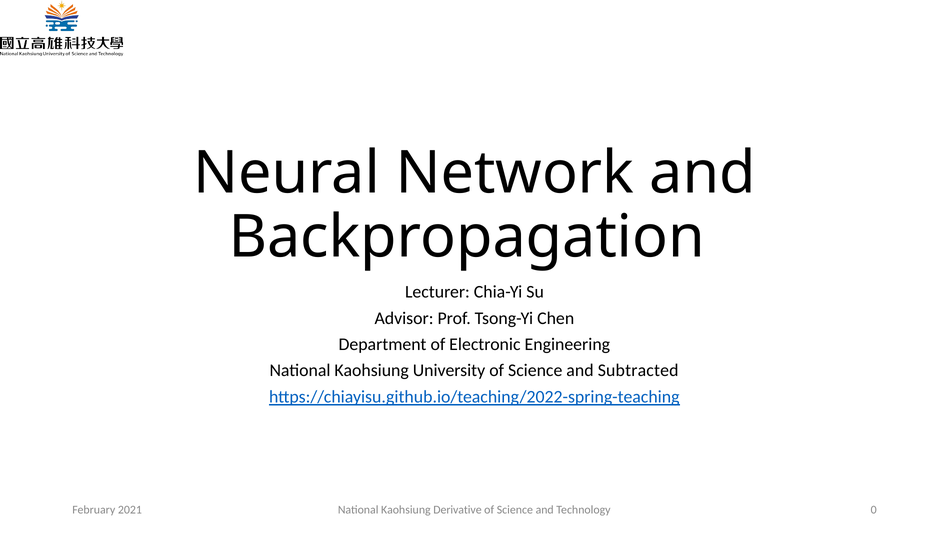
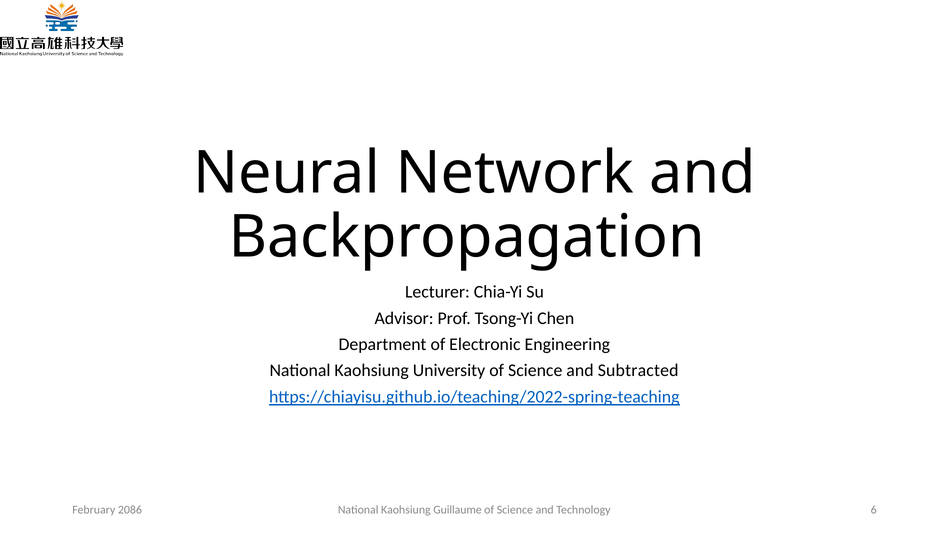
Derivative: Derivative -> Guillaume (458, 510)
0: 0 -> 6 (874, 510)
2021: 2021 -> 2086 (130, 510)
